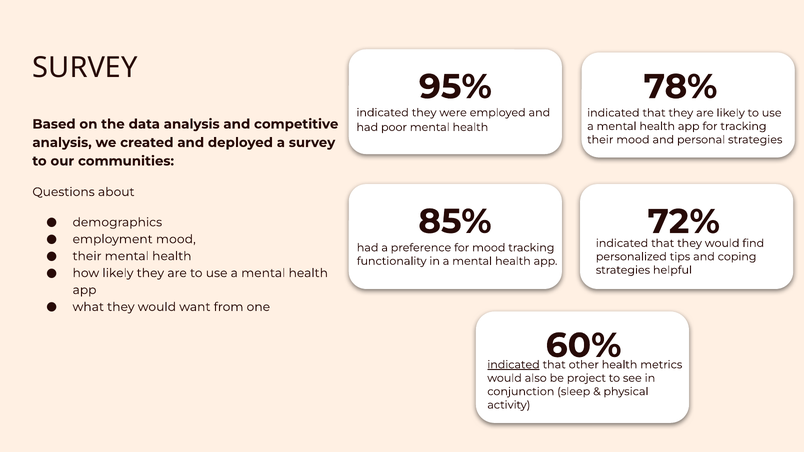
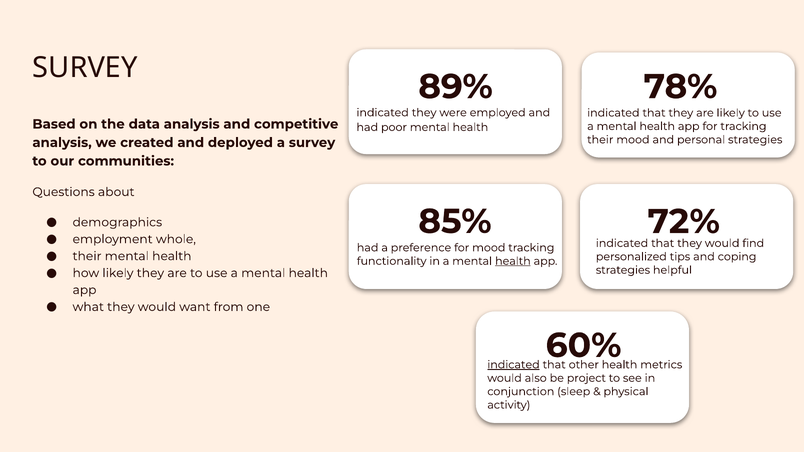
95%: 95% -> 89% (456, 87)
employment mood: mood -> whole (176, 239)
health underline: none -> present (513, 261)
